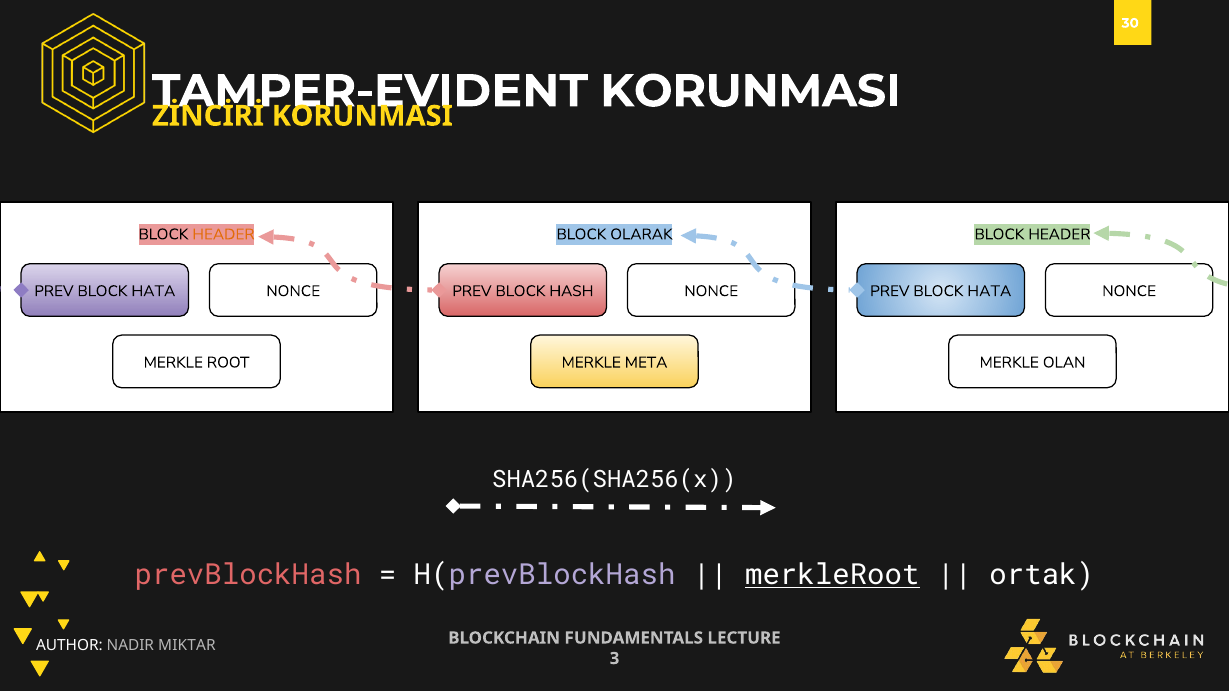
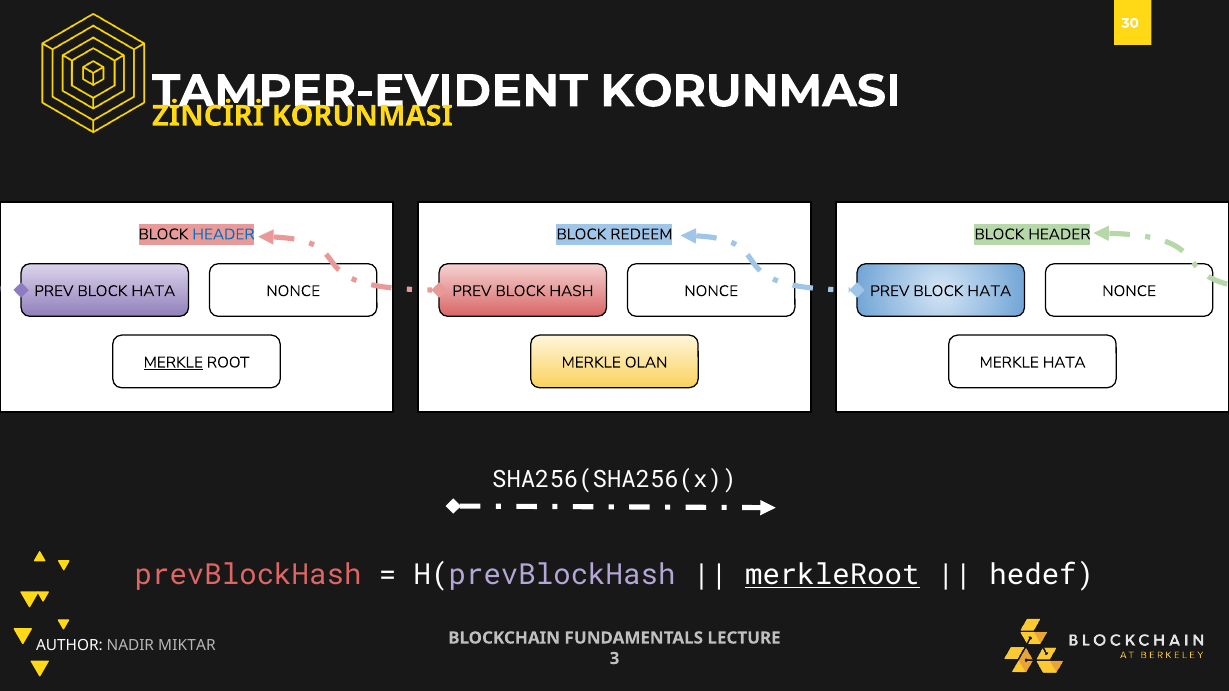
HEADER colour: orange -> blue (223, 234)
OLARAK: OLARAK -> REDEEM (641, 234)
MERKLE underline: none -> present (173, 363)
META: META -> OLAN (646, 363)
MERKLE OLAN: OLAN -> HATA (1064, 363)
ortak: ortak -> hedef (1042, 575)
